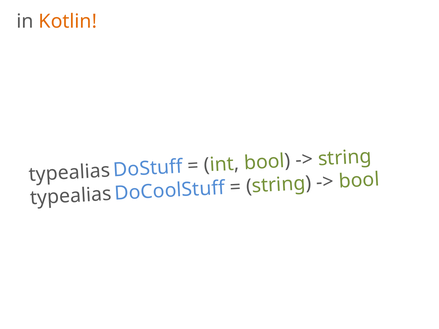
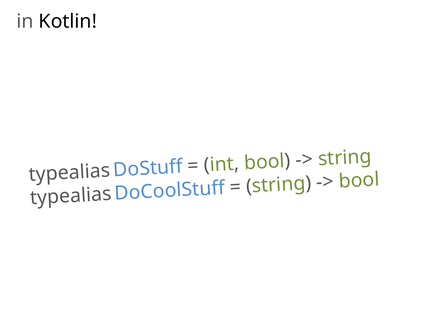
Kotlin colour: orange -> black (68, 22)
